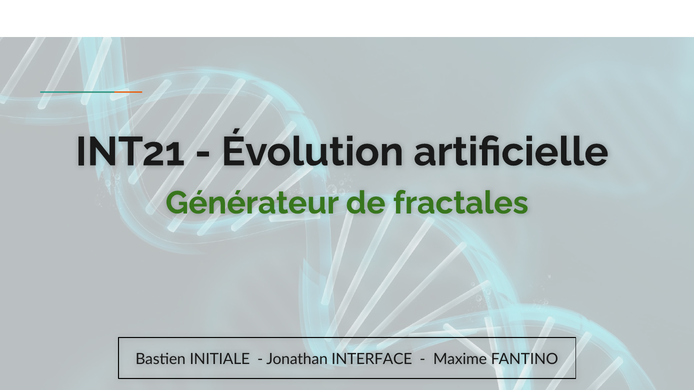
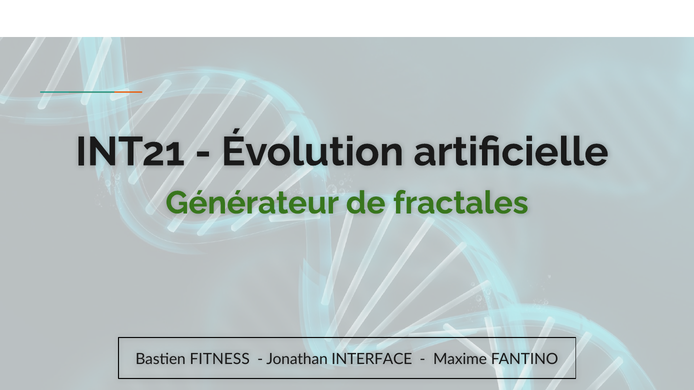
INITIALE: INITIALE -> FITNESS (220, 359)
